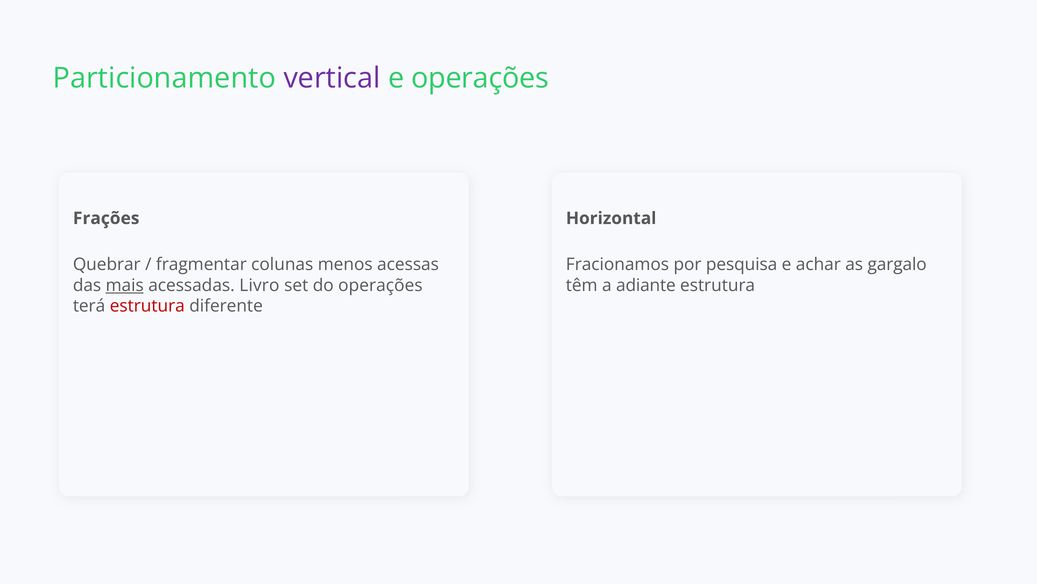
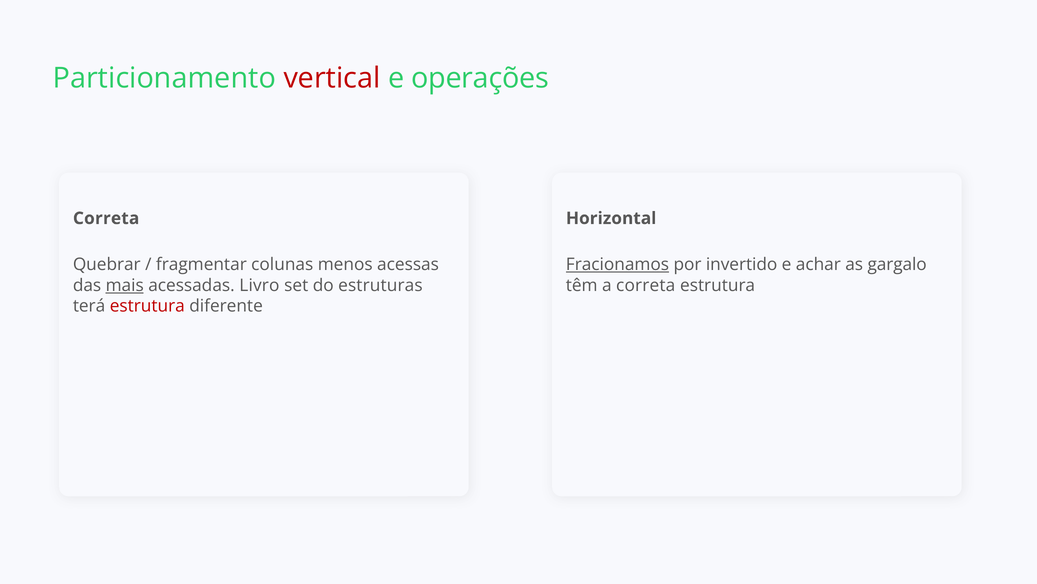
vertical colour: purple -> red (332, 78)
Frações: Frações -> Correta (106, 218)
Fracionamos underline: none -> present (617, 264)
pesquisa: pesquisa -> invertido (742, 264)
do operações: operações -> estruturas (380, 285)
a adiante: adiante -> correta (646, 285)
